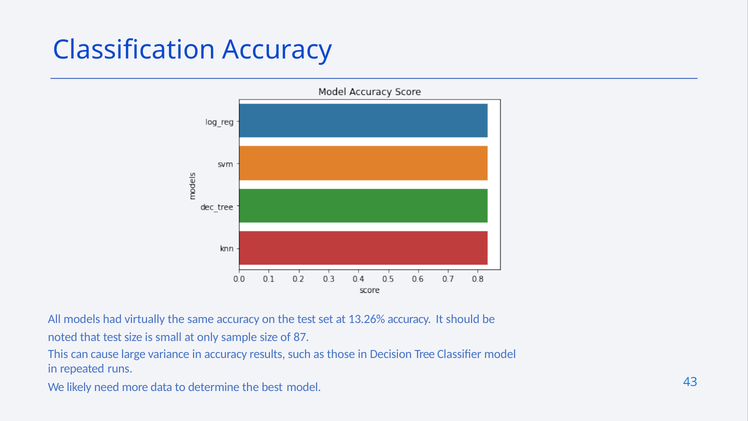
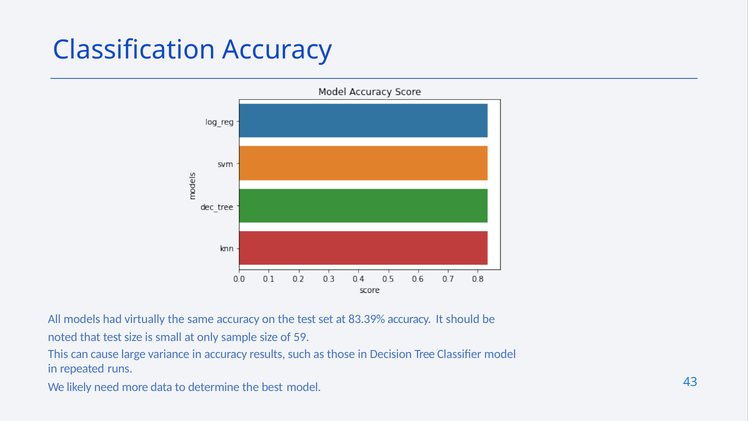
13.26%: 13.26% -> 83.39% (367, 319)
87: 87 -> 59 (301, 337)
